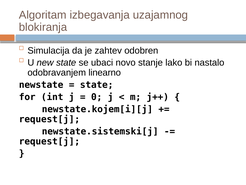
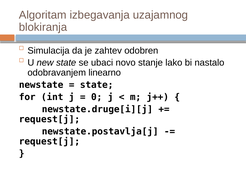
newstate.kojem[i][j: newstate.kojem[i][j -> newstate.druge[i][j (97, 109)
newstate.sistemski[j: newstate.sistemski[j -> newstate.postavlja[j (100, 131)
